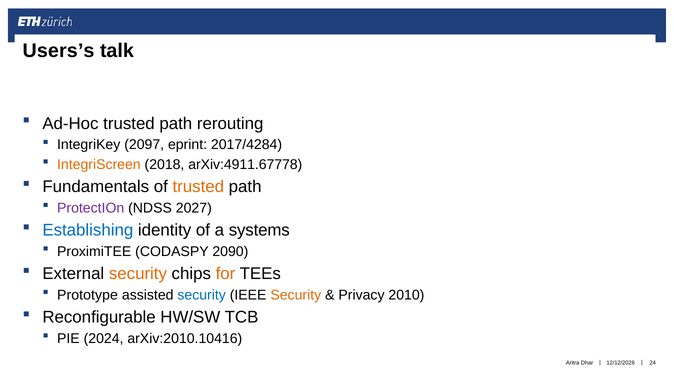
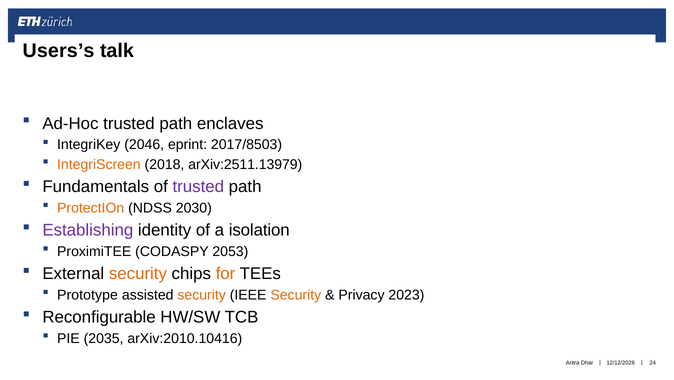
rerouting: rerouting -> enclaves (230, 123)
2097: 2097 -> 2046 (144, 145)
2017/4284: 2017/4284 -> 2017/8503 (247, 145)
arXiv:4911.67778: arXiv:4911.67778 -> arXiv:2511.13979 (245, 164)
trusted colour: orange -> purple (198, 186)
ProtectIOn colour: purple -> orange (91, 208)
2027: 2027 -> 2030 (194, 208)
Establishing colour: blue -> purple (88, 230)
systems: systems -> isolation (259, 230)
2090: 2090 -> 2053 (230, 251)
security colour: blue -> orange (202, 294)
2010: 2010 -> 2023 (406, 294)
2024: 2024 -> 2035 (104, 338)
